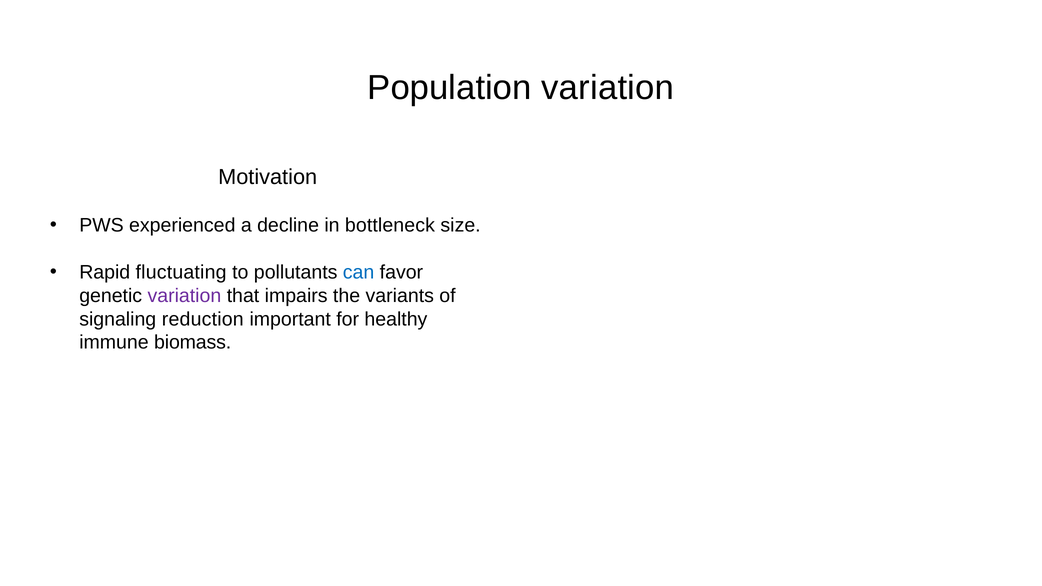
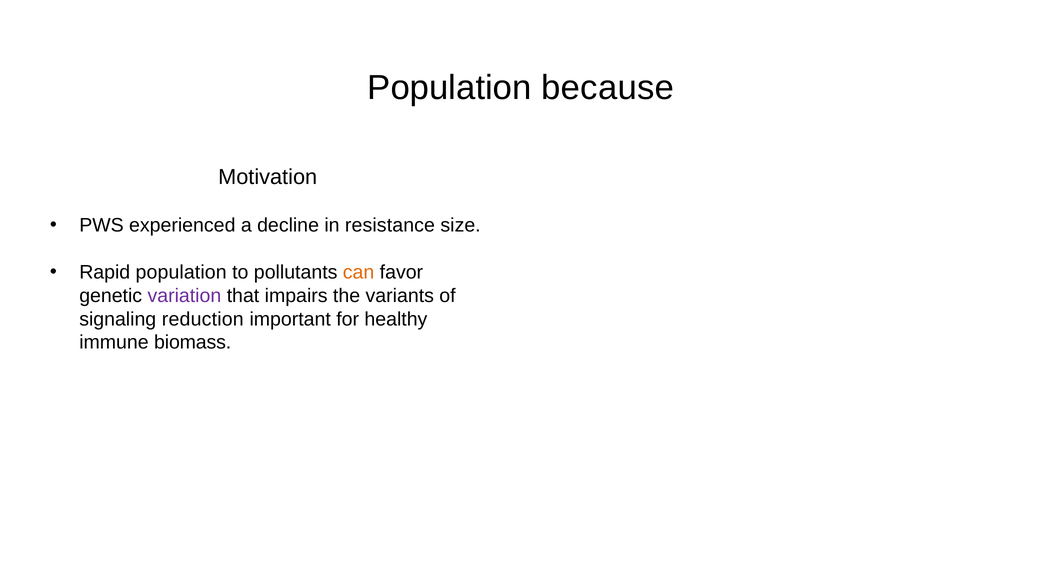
Population variation: variation -> because (608, 88)
bottleneck: bottleneck -> resistance (390, 225)
Rapid fluctuating: fluctuating -> population (181, 272)
can colour: blue -> orange (359, 272)
